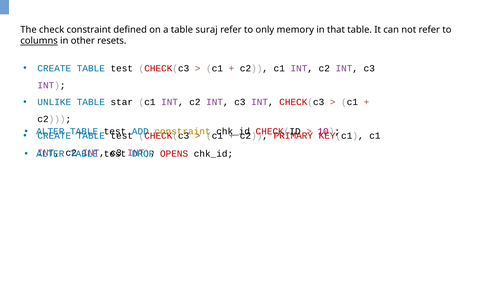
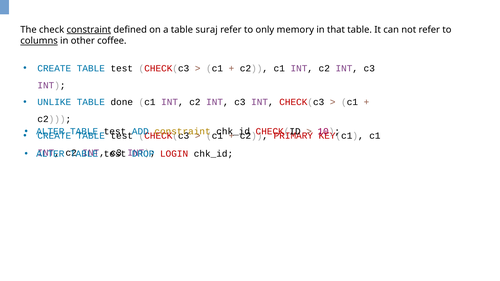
constraint underline: none -> present (89, 30)
resets: resets -> coffee (112, 41)
star: star -> done (122, 102)
OPENS: OPENS -> LOGIN (174, 154)
